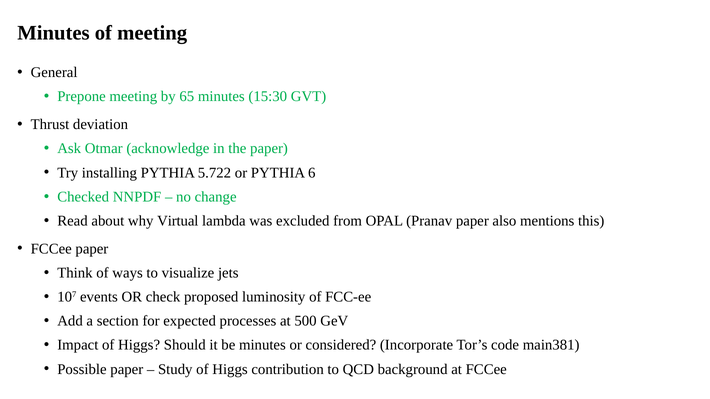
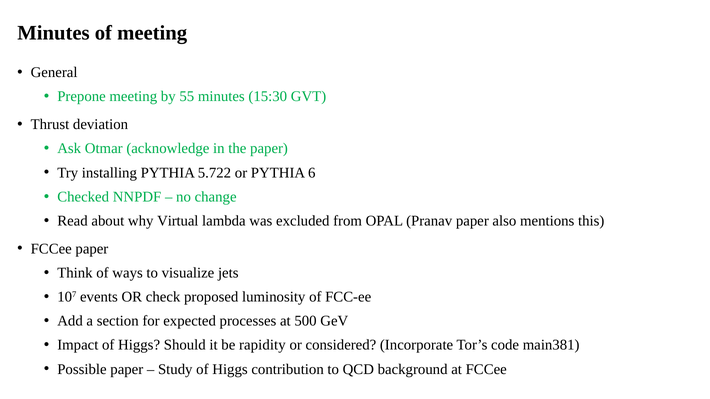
65: 65 -> 55 (187, 97)
be minutes: minutes -> rapidity (262, 345)
